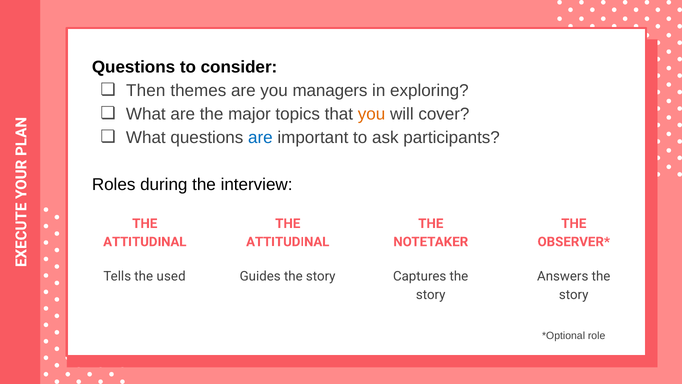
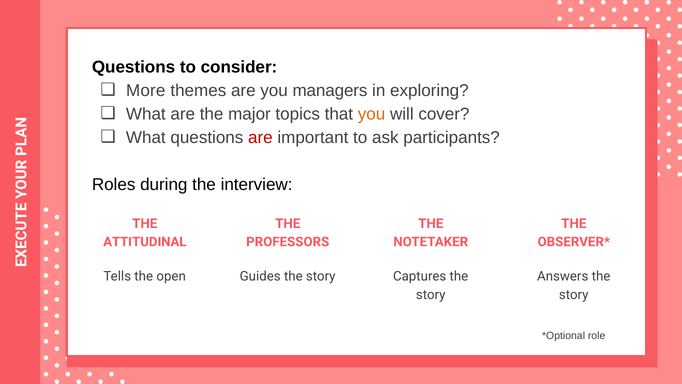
Then: Then -> More (146, 91)
are colour: blue -> red (260, 138)
ATTITUDINAL: ATTITUDINAL -> PROFESSORS (288, 242)
used: used -> open (171, 276)
